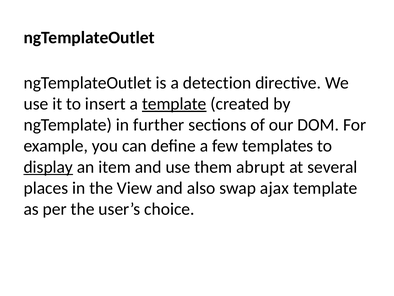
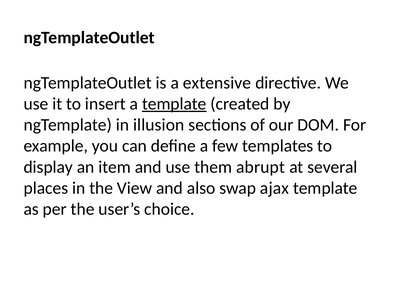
detection: detection -> extensive (217, 83)
further: further -> illusion (159, 125)
display underline: present -> none (48, 167)
